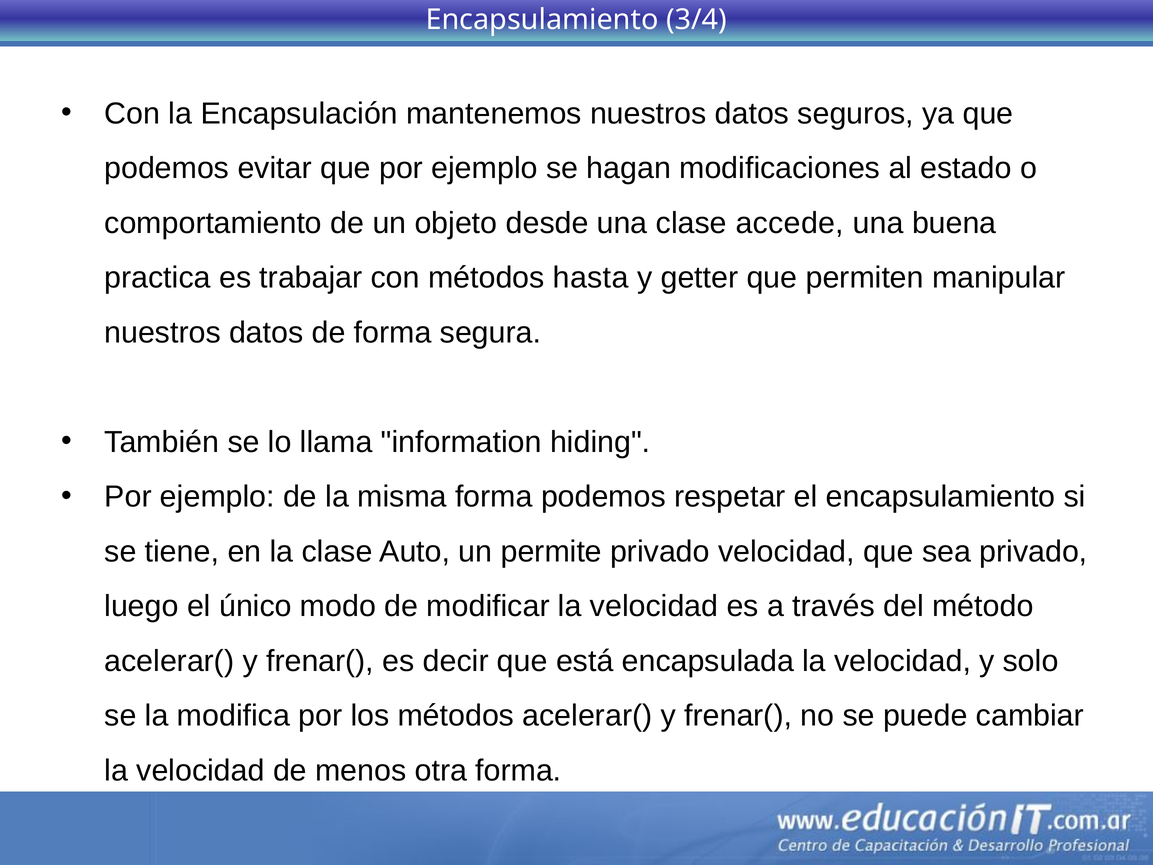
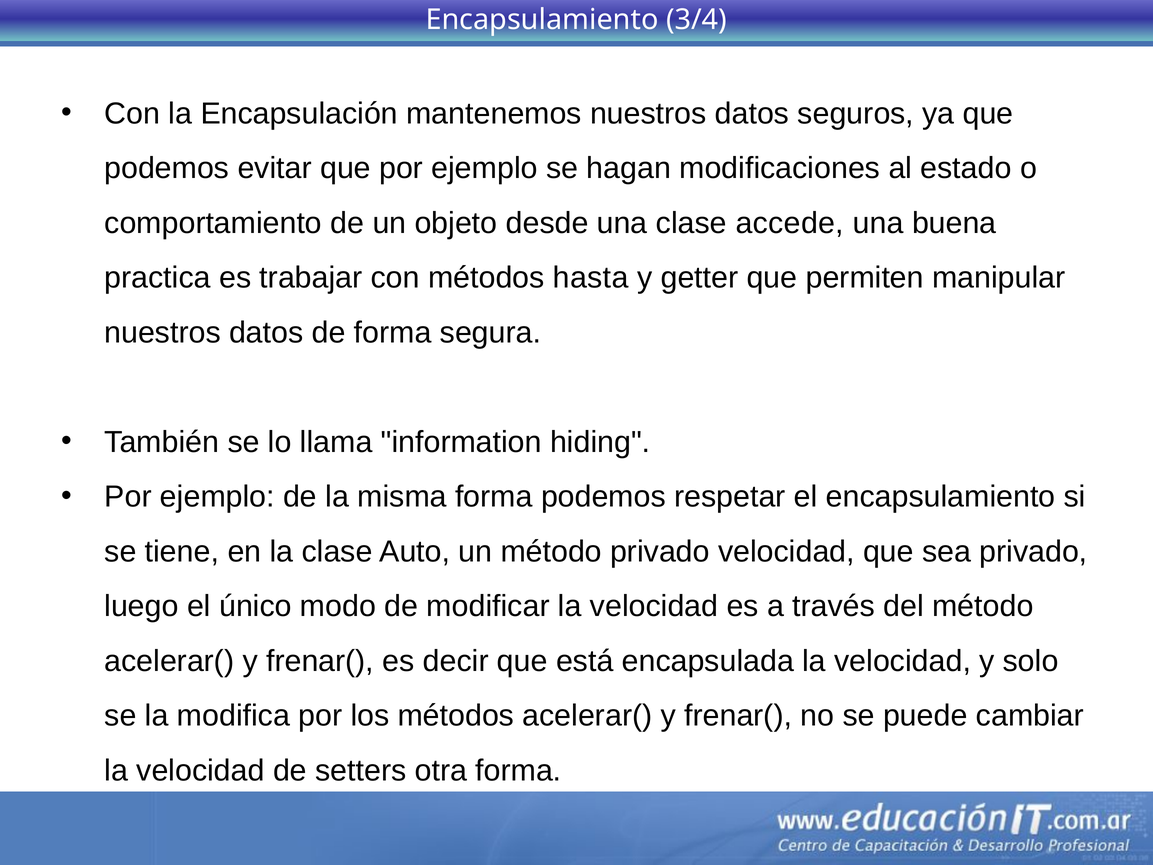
un permite: permite -> método (551, 551)
menos: menos -> setters (361, 770)
